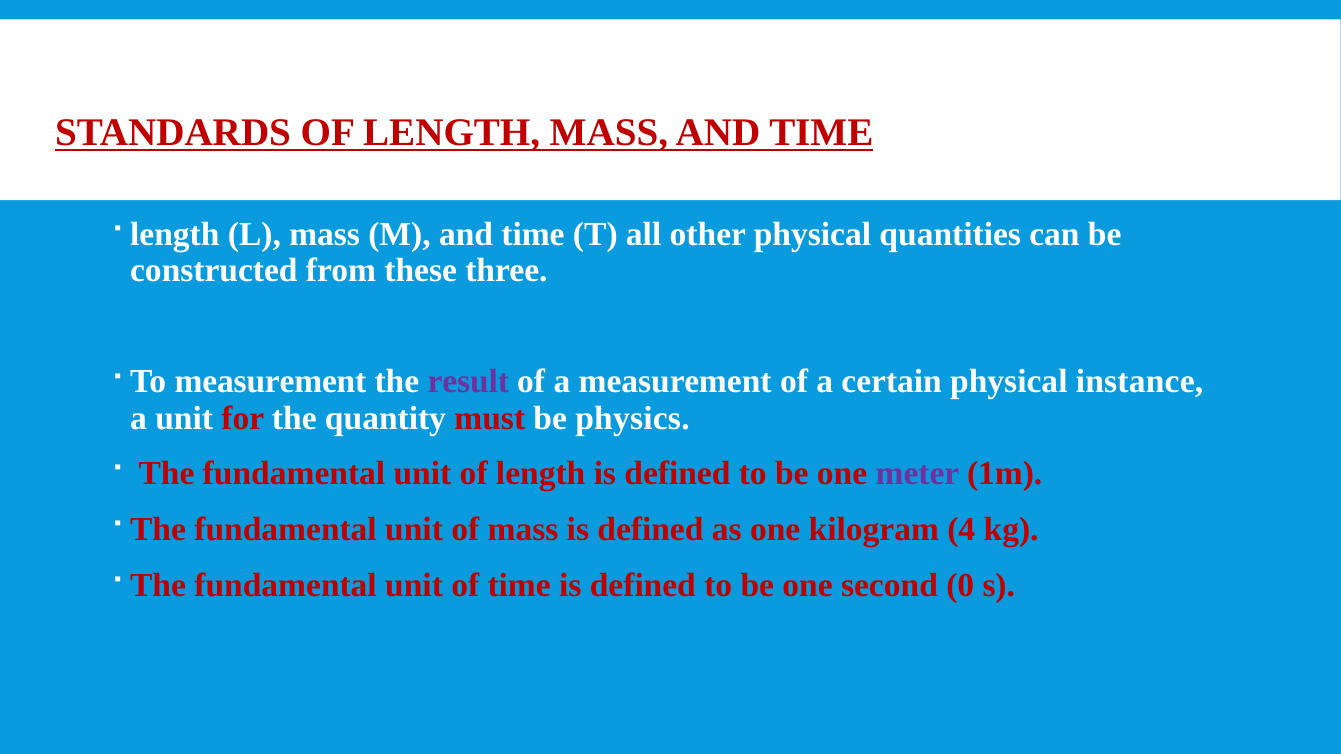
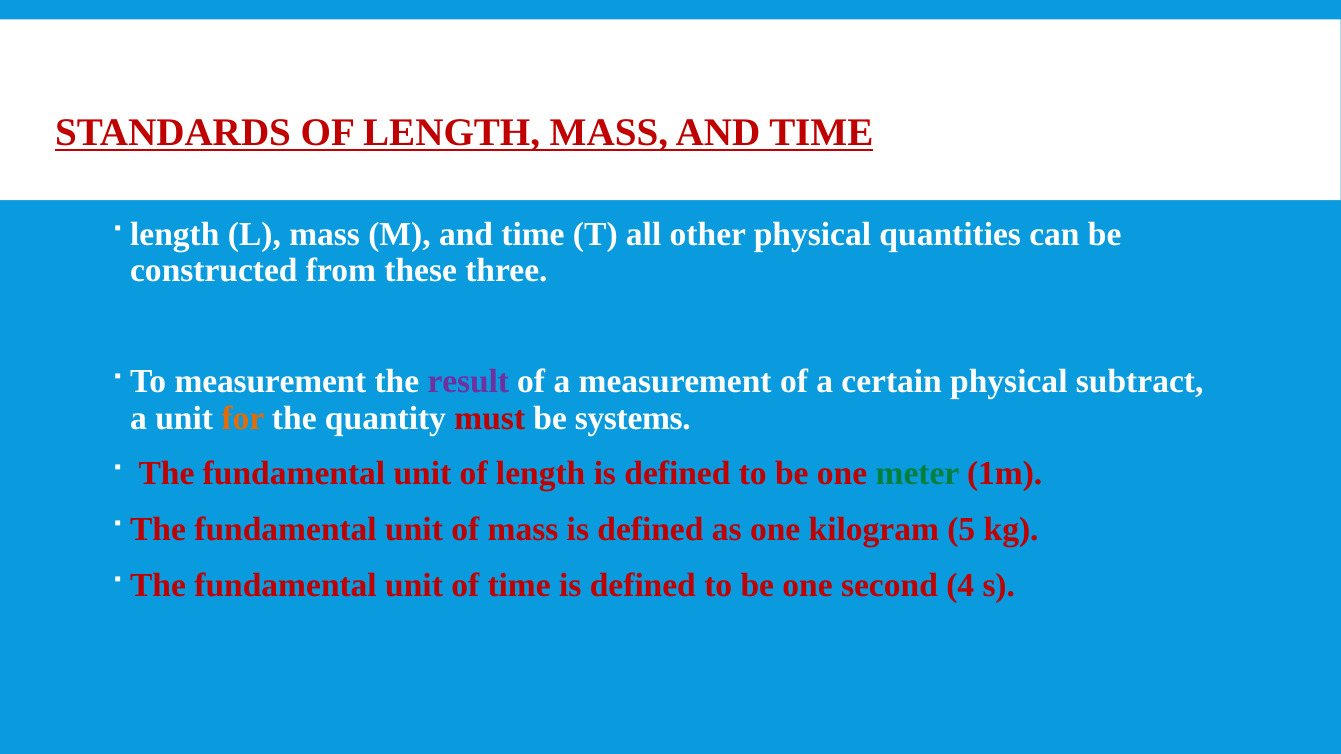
instance: instance -> subtract (1140, 382)
for colour: red -> orange (243, 418)
physics: physics -> systems (633, 418)
meter colour: purple -> green (917, 474)
4: 4 -> 5 (961, 530)
0: 0 -> 4 (960, 586)
